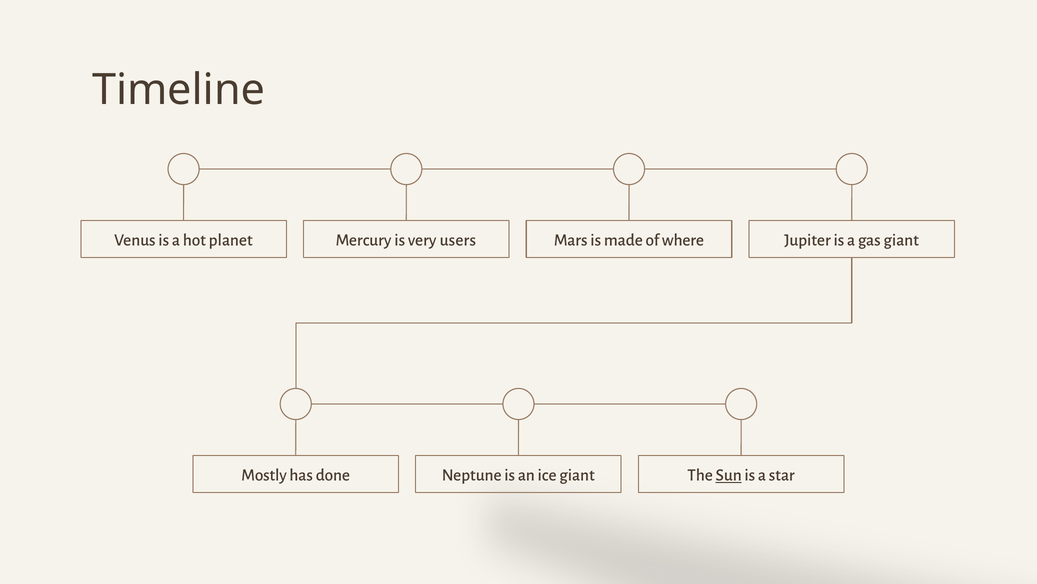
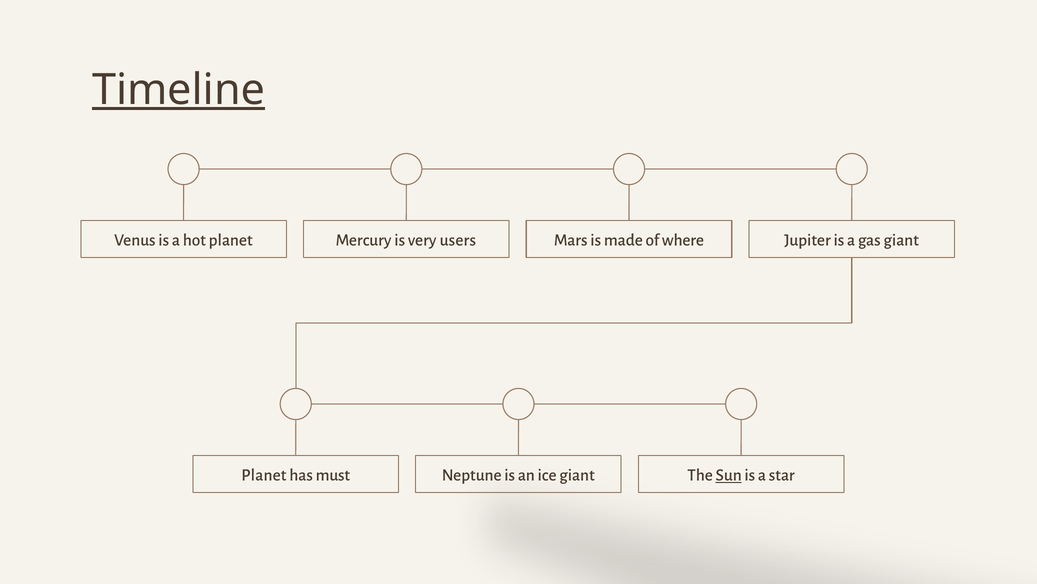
Timeline underline: none -> present (179, 90)
Mostly: Mostly -> Planet (264, 475)
done: done -> must (333, 475)
